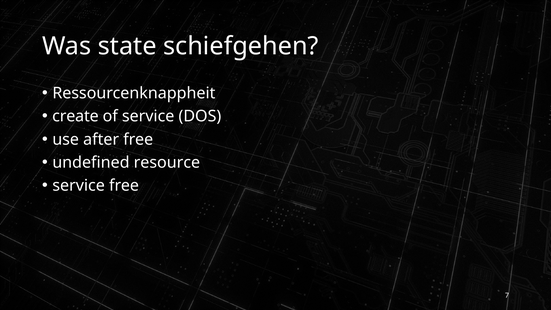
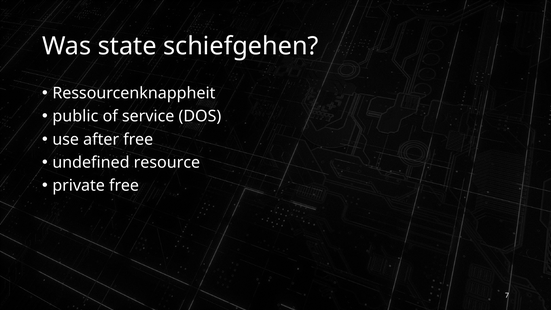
create: create -> public (75, 116)
service: service -> private (79, 186)
